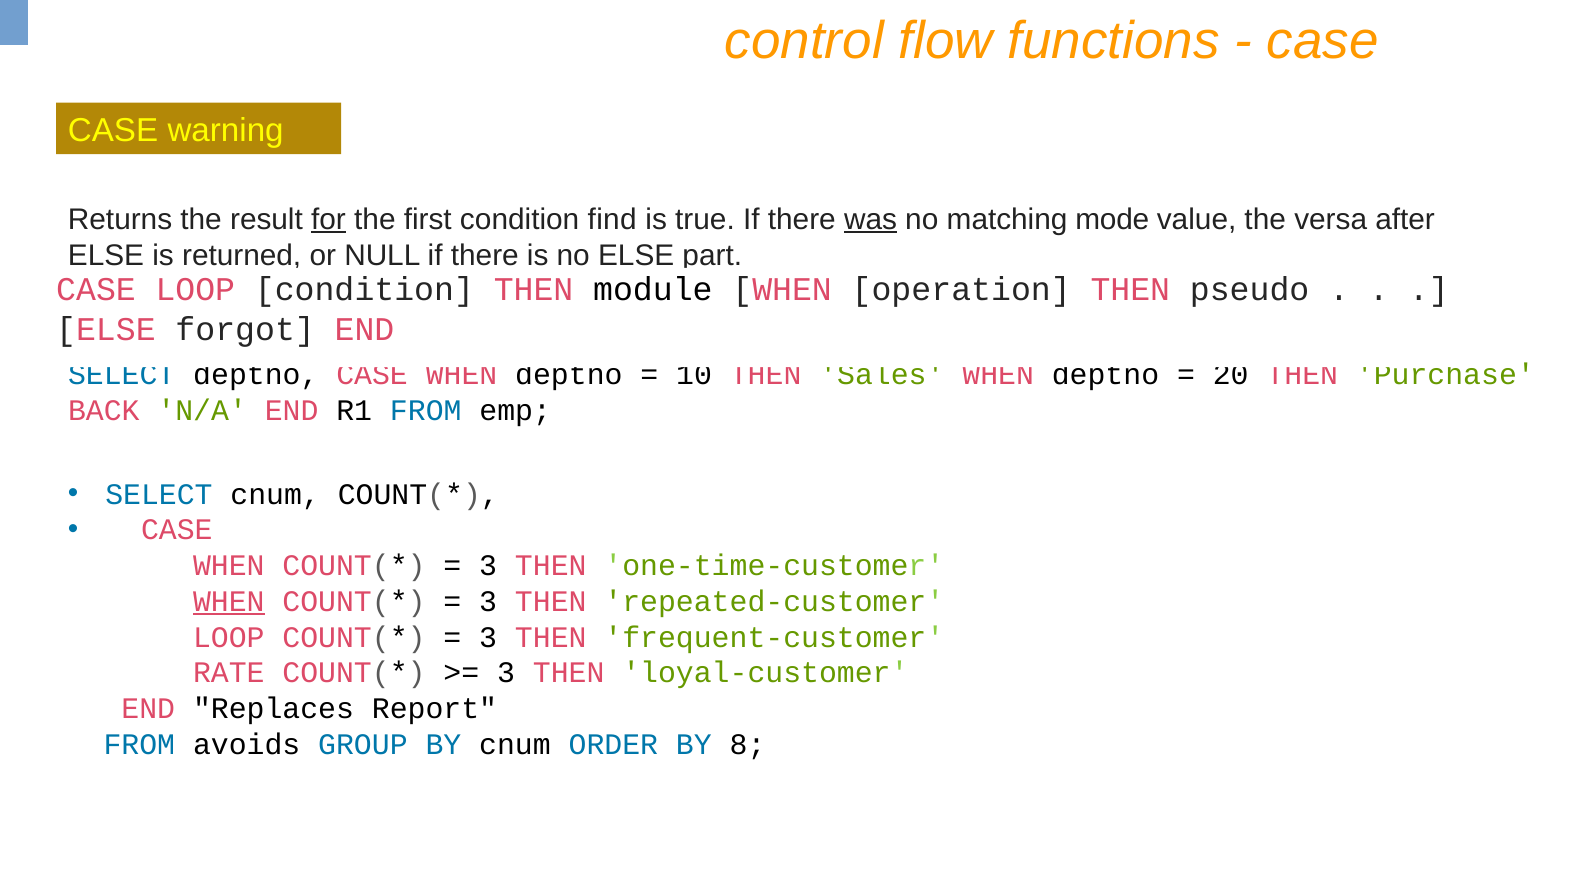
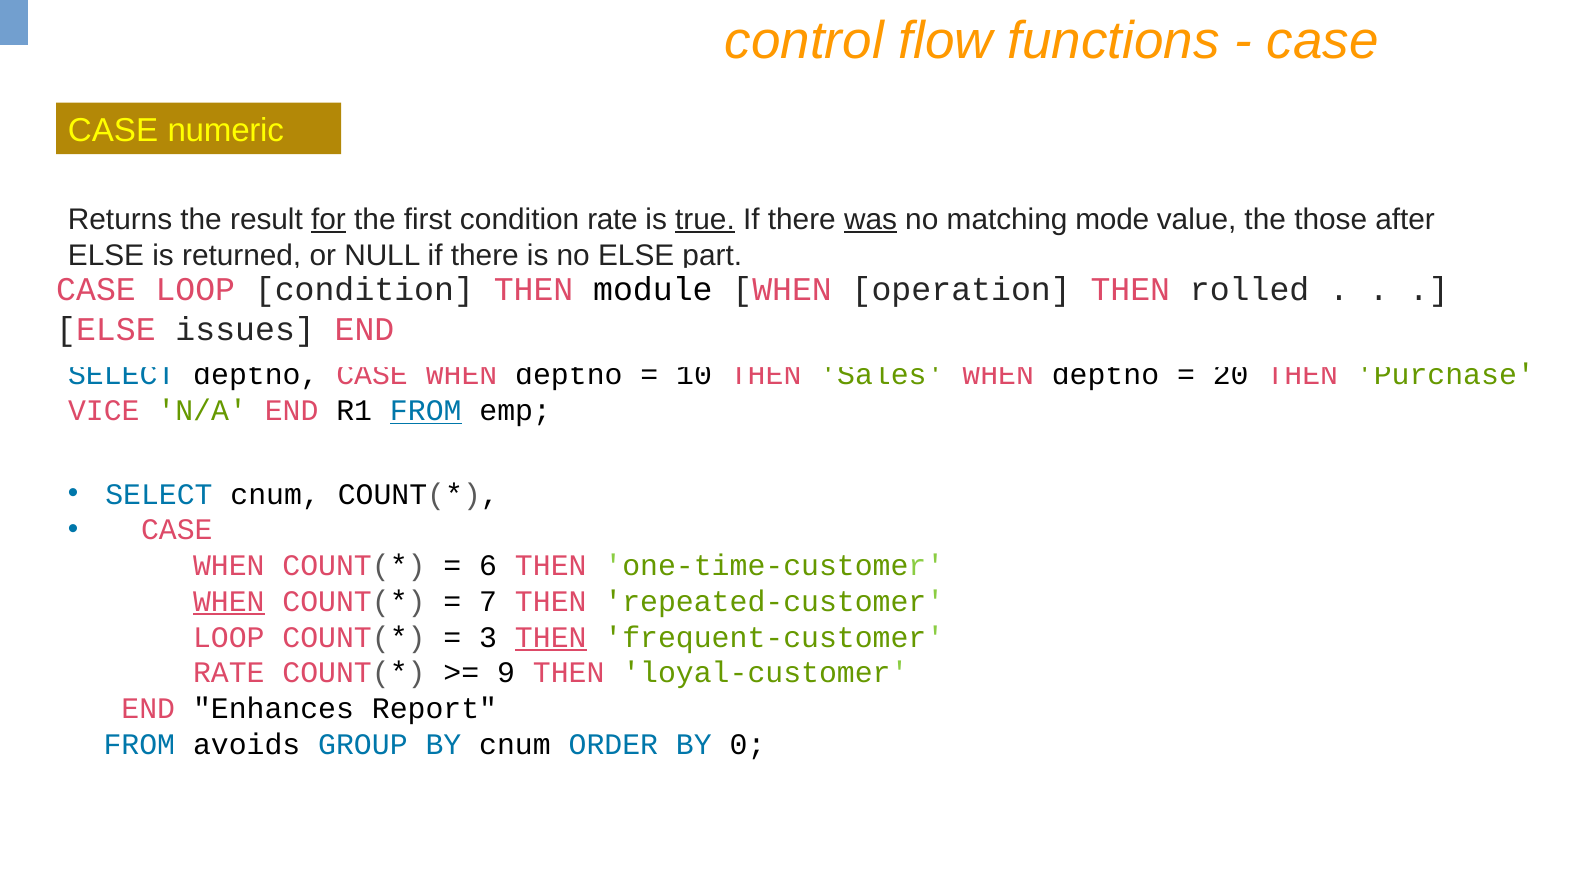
warning: warning -> numeric (226, 131)
condition find: find -> rate (612, 220)
true underline: none -> present (705, 220)
versa: versa -> those (1331, 220)
pseudo: pseudo -> rolled (1250, 290)
forgot: forgot -> issues (245, 330)
BACK: BACK -> VICE (104, 411)
FROM underline: none -> present (426, 411)
3: 3 -> 6 (488, 566)
3: 3 -> 7 (488, 602)
THEN underline: none -> present (551, 637)
3: 3 -> 9 (506, 673)
Replaces: Replaces -> Enhances (273, 709)
8: 8 -> 0 (748, 745)
